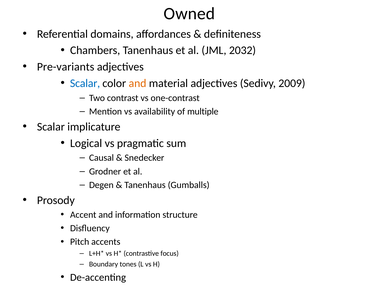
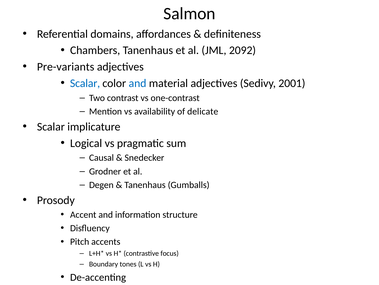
Owned: Owned -> Salmon (189, 14)
2032: 2032 -> 2092 (242, 50)
and colour: orange -> blue (138, 83)
2009: 2009 -> 2001 (292, 83)
multiple: multiple -> delicate (203, 111)
